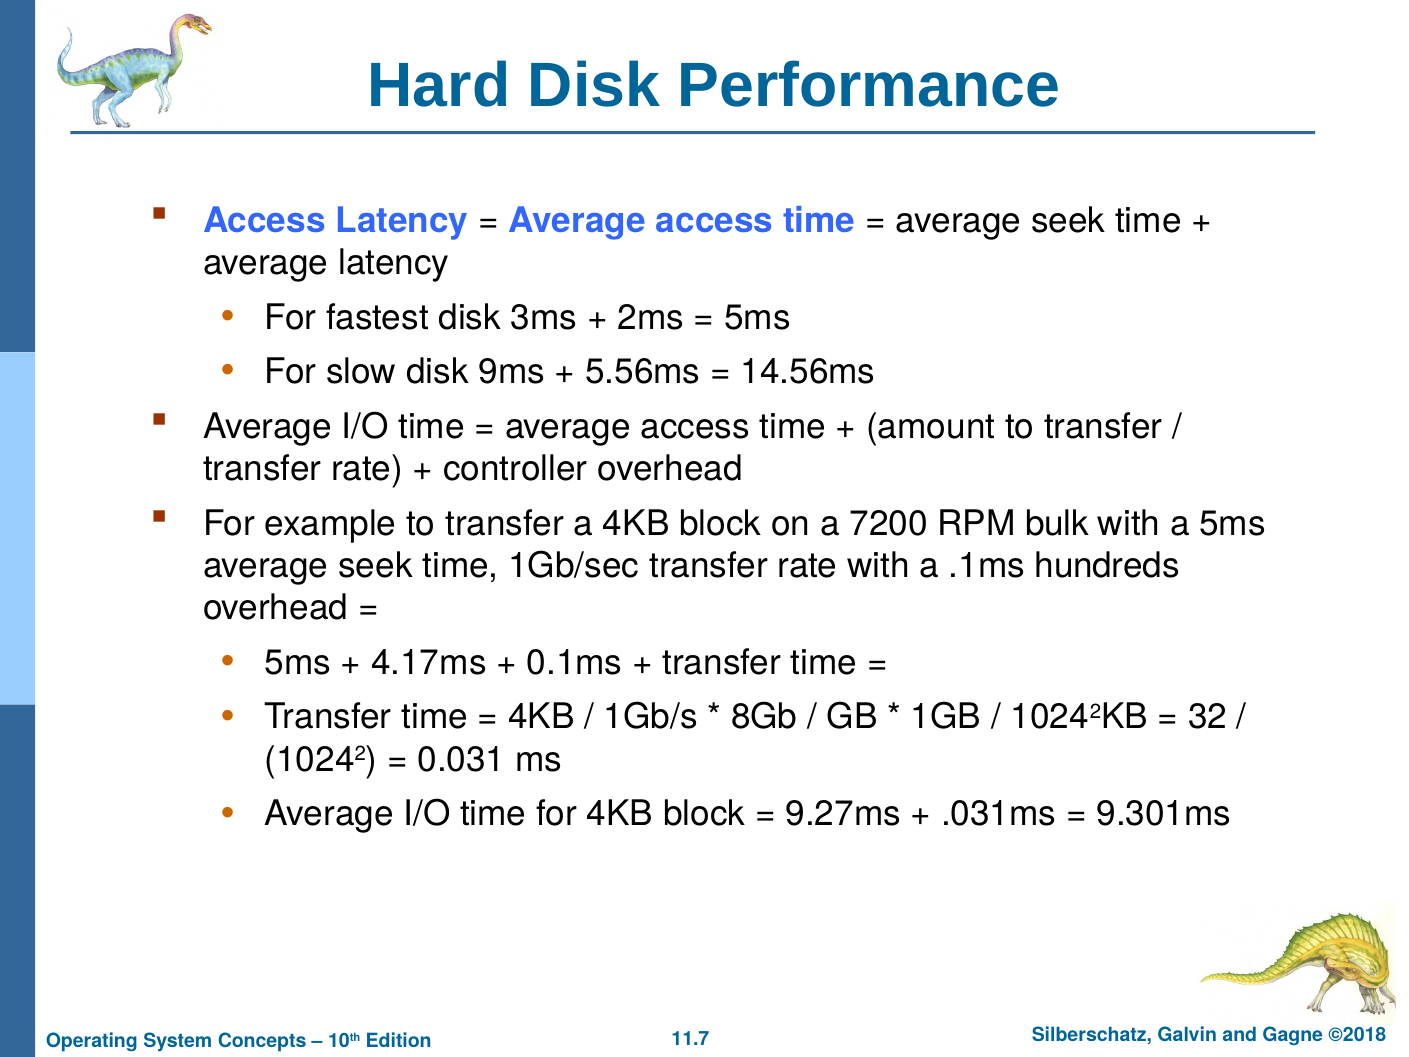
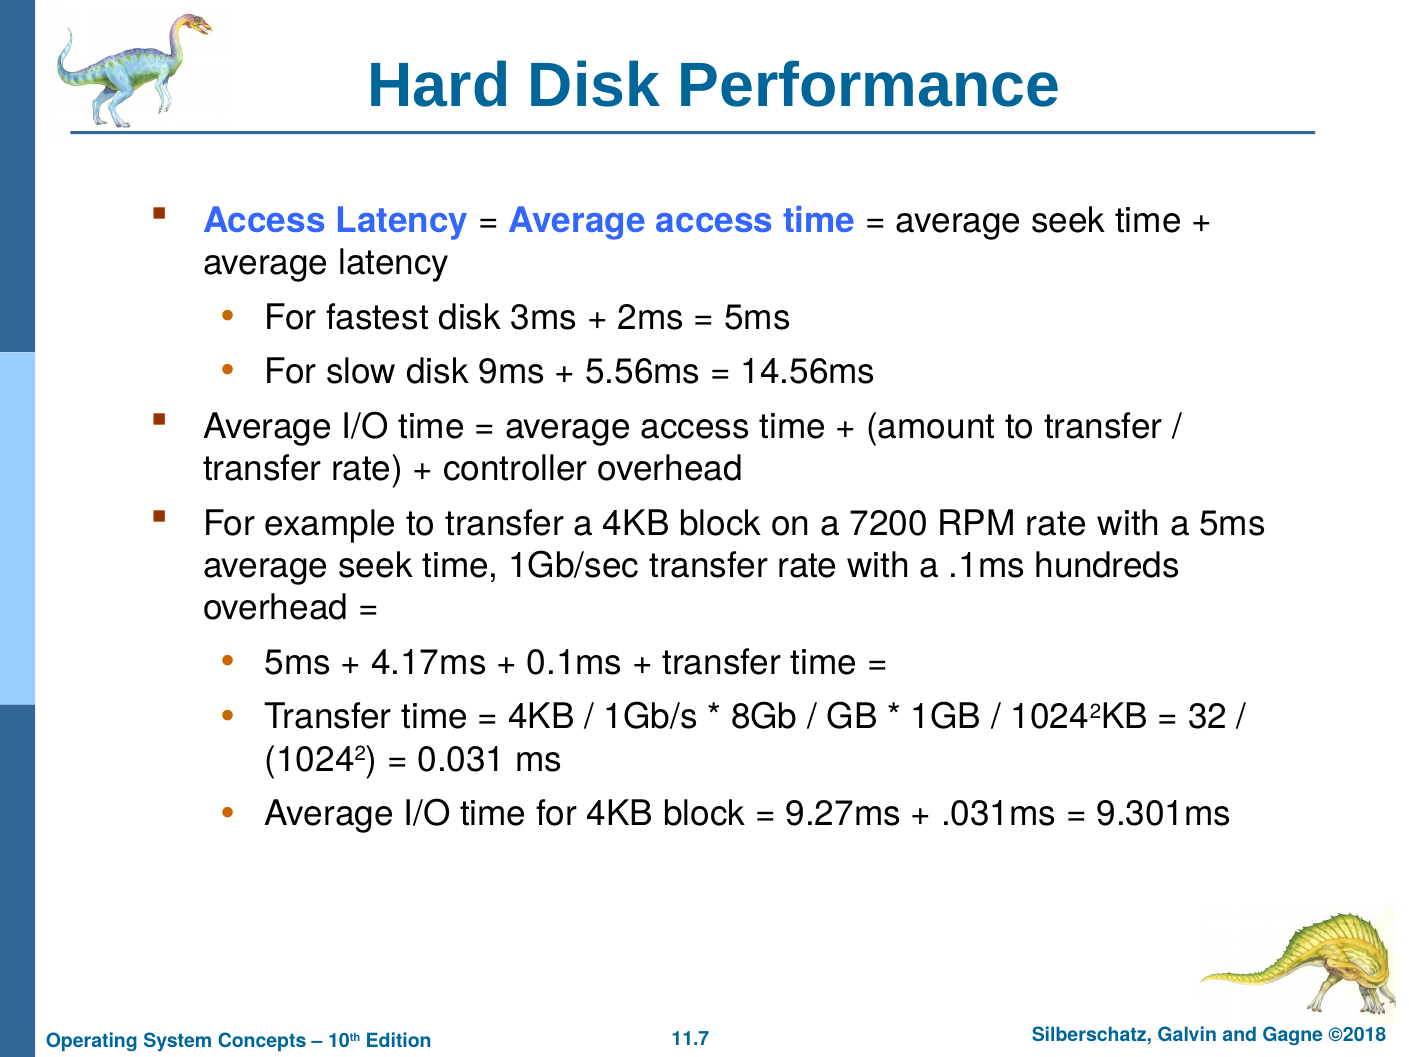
RPM bulk: bulk -> rate (1057, 523)
